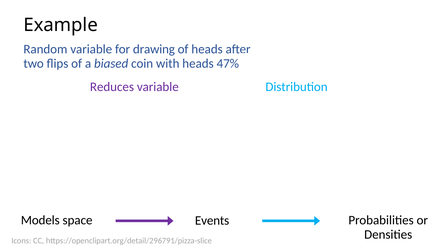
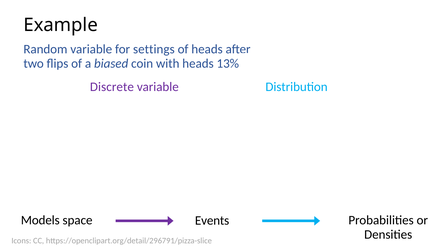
drawing: drawing -> settings (154, 49)
47%: 47% -> 13% (228, 63)
Reduces: Reduces -> Discrete (112, 87)
